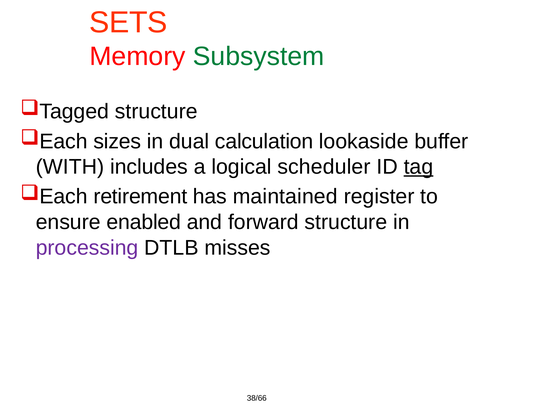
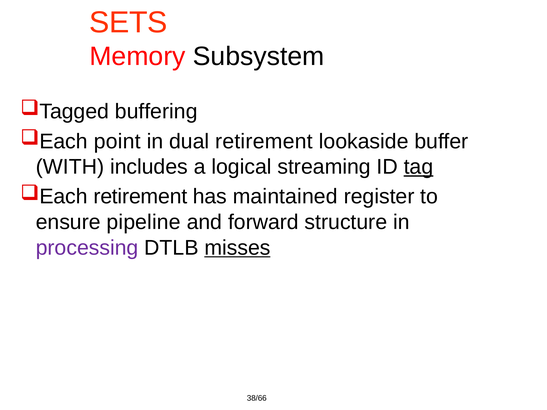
Subsystem colour: green -> black (259, 56)
structure: structure -> buffering (156, 112)
sizes: sizes -> point (117, 141)
dual calculation: calculation -> retirement (264, 141)
scheduler: scheduler -> streaming (324, 167)
enabled: enabled -> pipeline (144, 222)
misses underline: none -> present (237, 248)
